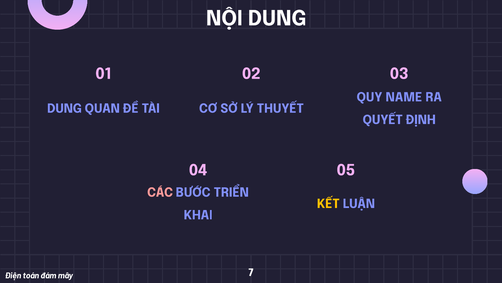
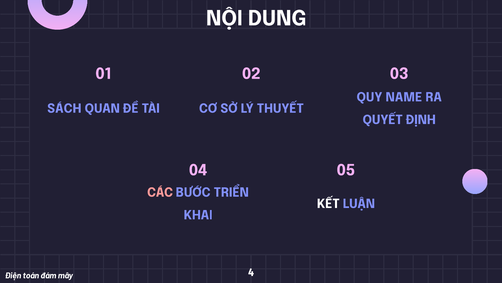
DUNG: DUNG -> SÁCH (64, 108)
KẾT colour: yellow -> white (328, 203)
7: 7 -> 4 (251, 272)
